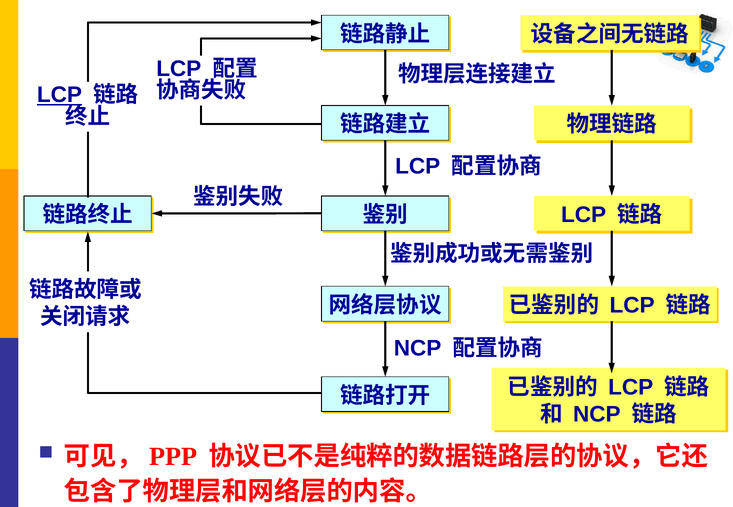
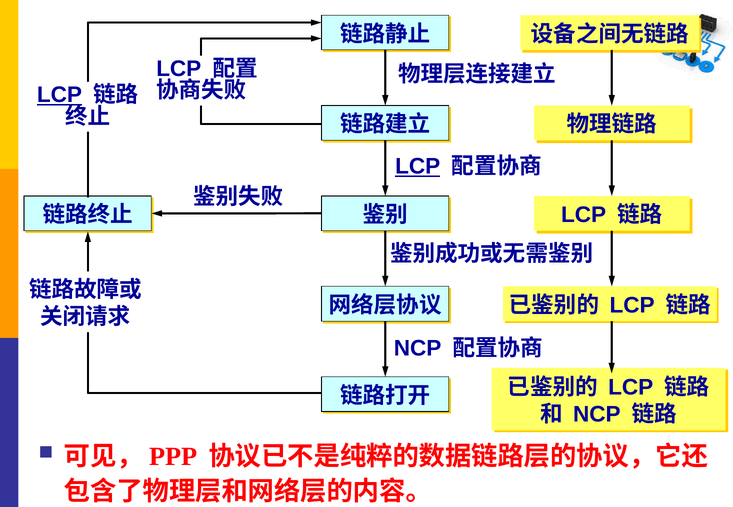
LCP underline: none -> present (418, 167)
